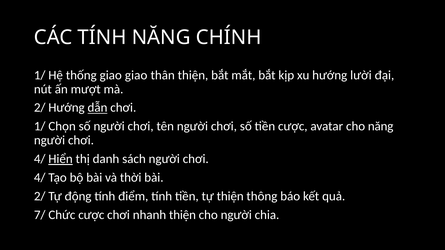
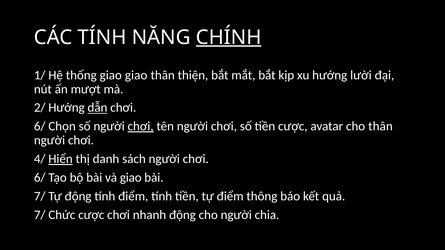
CHÍNH underline: none -> present (229, 37)
1/: 1/ -> 6/ (40, 126)
chơi underline: none -> present (141, 126)
cho năng: năng -> thân (381, 126)
4/: 4/ -> 6/ (40, 178)
và thời: thời -> giao (131, 178)
2/: 2/ -> 7/ (40, 196)
tự thiện: thiện -> điểm (230, 196)
nhanh thiện: thiện -> động (182, 215)
